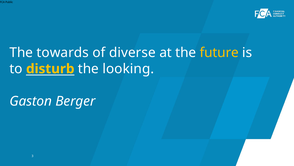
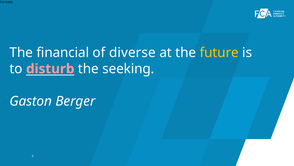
towards: towards -> financial (63, 52)
disturb colour: yellow -> pink (50, 69)
looking: looking -> seeking (128, 69)
